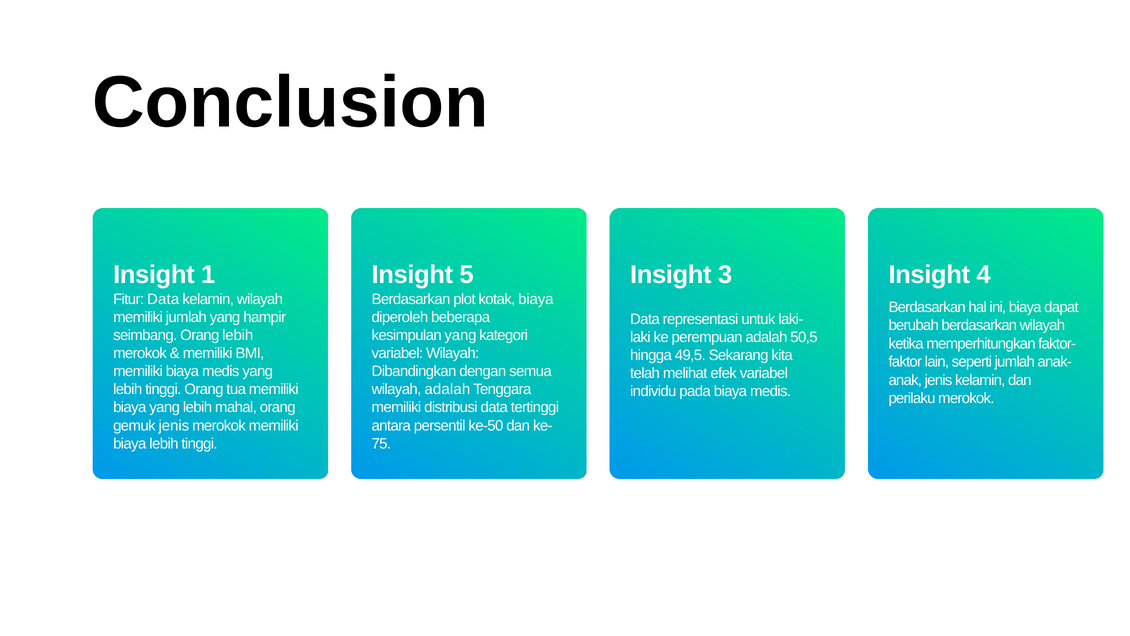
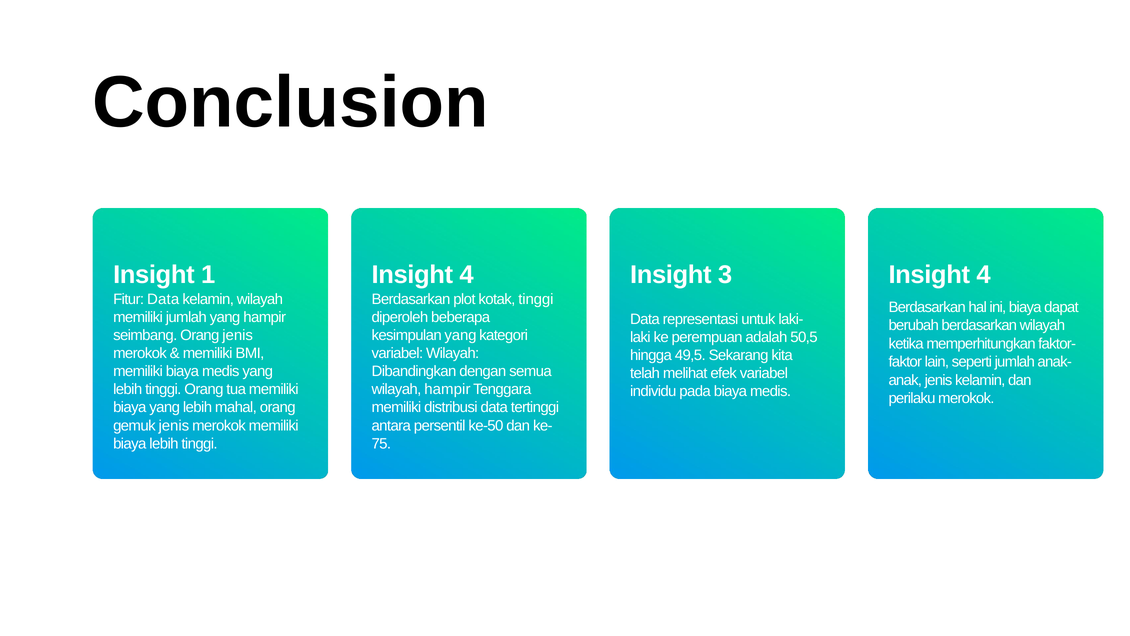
5: 5 -> 4 (467, 275)
kotak biaya: biaya -> tinggi (536, 299)
Orang lebih: lebih -> jenis (238, 335)
wilayah adalah: adalah -> hampir (447, 389)
